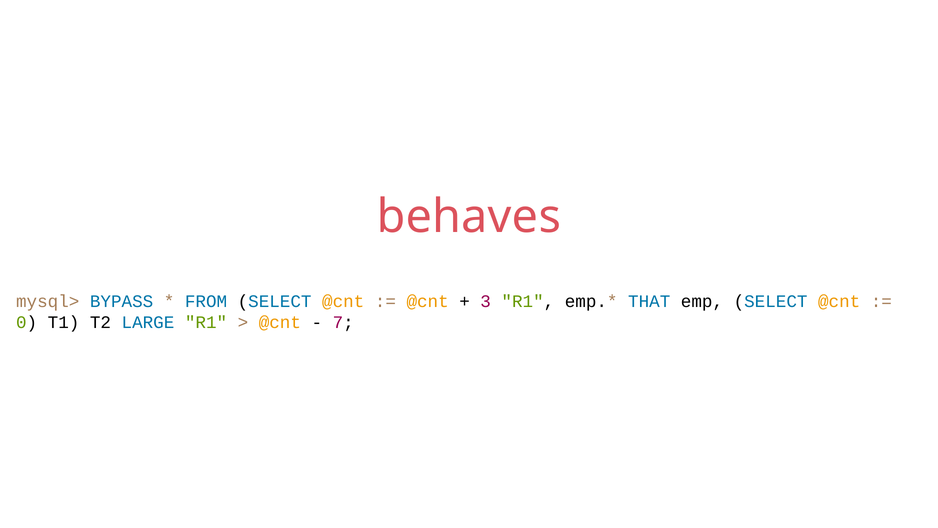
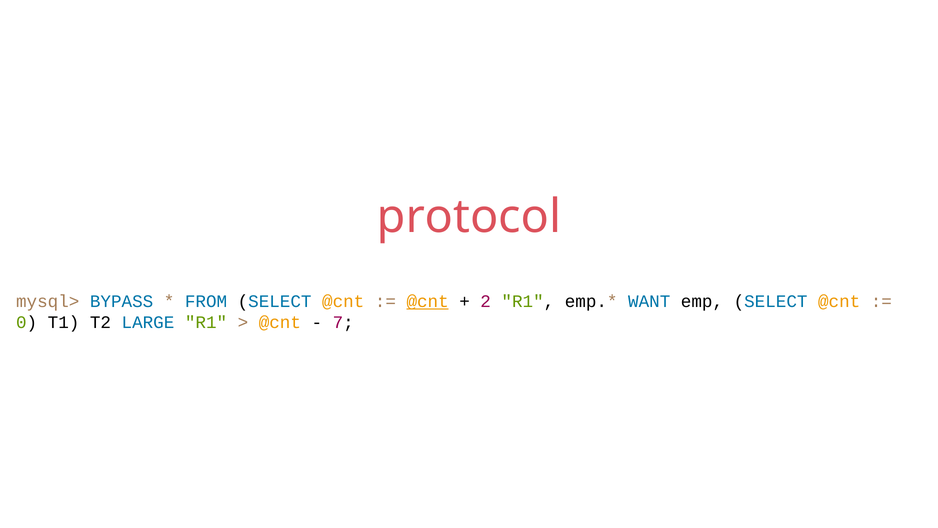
behaves: behaves -> protocol (469, 217)
@cnt underline: none -> present (428, 301)
3: 3 -> 2 (486, 301)
THAT: THAT -> WANT (649, 301)
